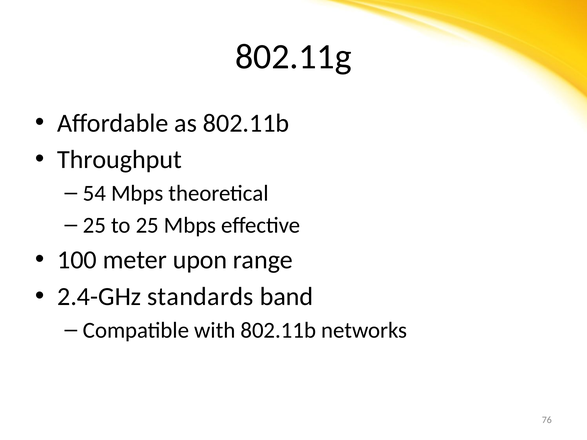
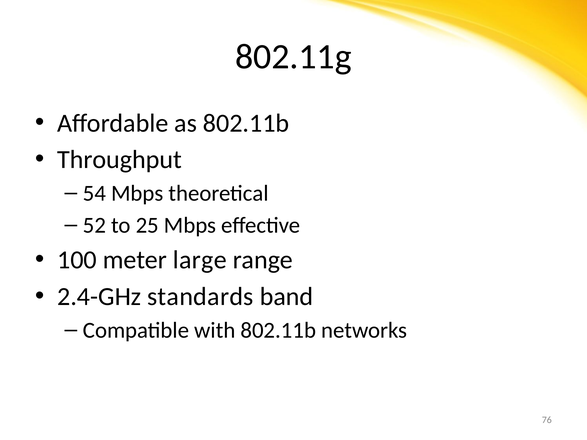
25: 25 -> 52 (94, 225)
upon: upon -> large (200, 260)
